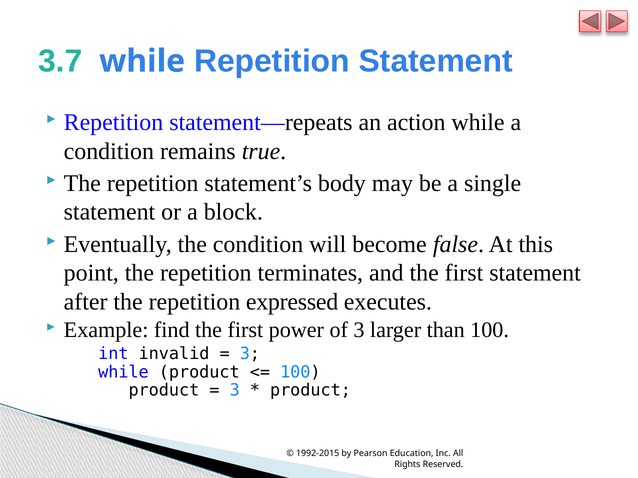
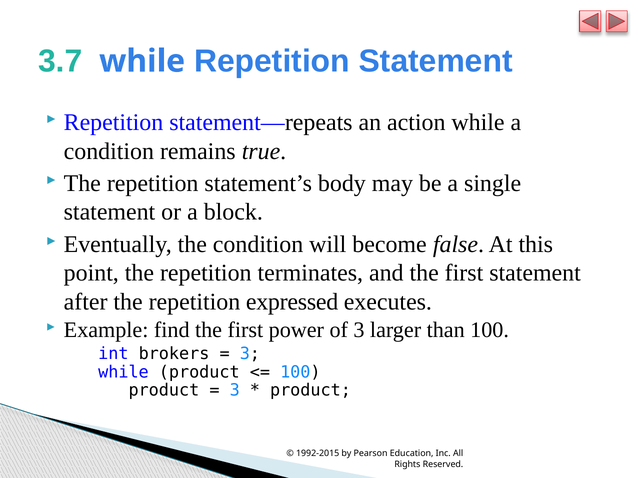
invalid: invalid -> brokers (174, 354)
